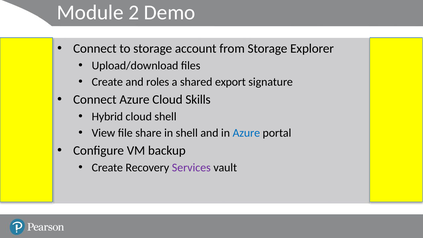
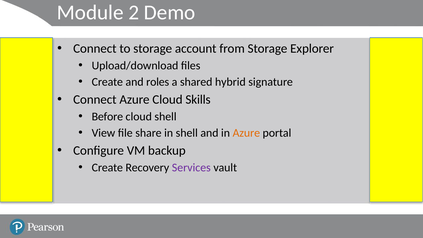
export: export -> hybrid (230, 82)
Hybrid: Hybrid -> Before (107, 117)
Azure colour: blue -> orange (246, 133)
